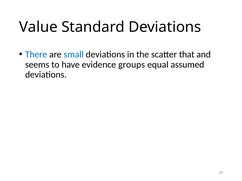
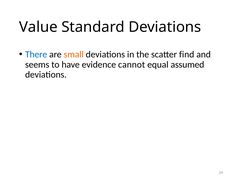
small colour: blue -> orange (74, 55)
that: that -> find (187, 55)
groups: groups -> cannot (132, 65)
